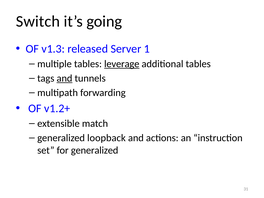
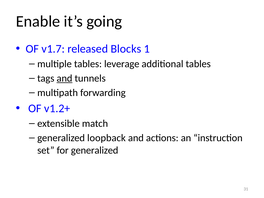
Switch: Switch -> Enable (38, 21)
v1.3: v1.3 -> v1.7 (53, 49)
Server: Server -> Blocks (126, 49)
leverage underline: present -> none (122, 64)
